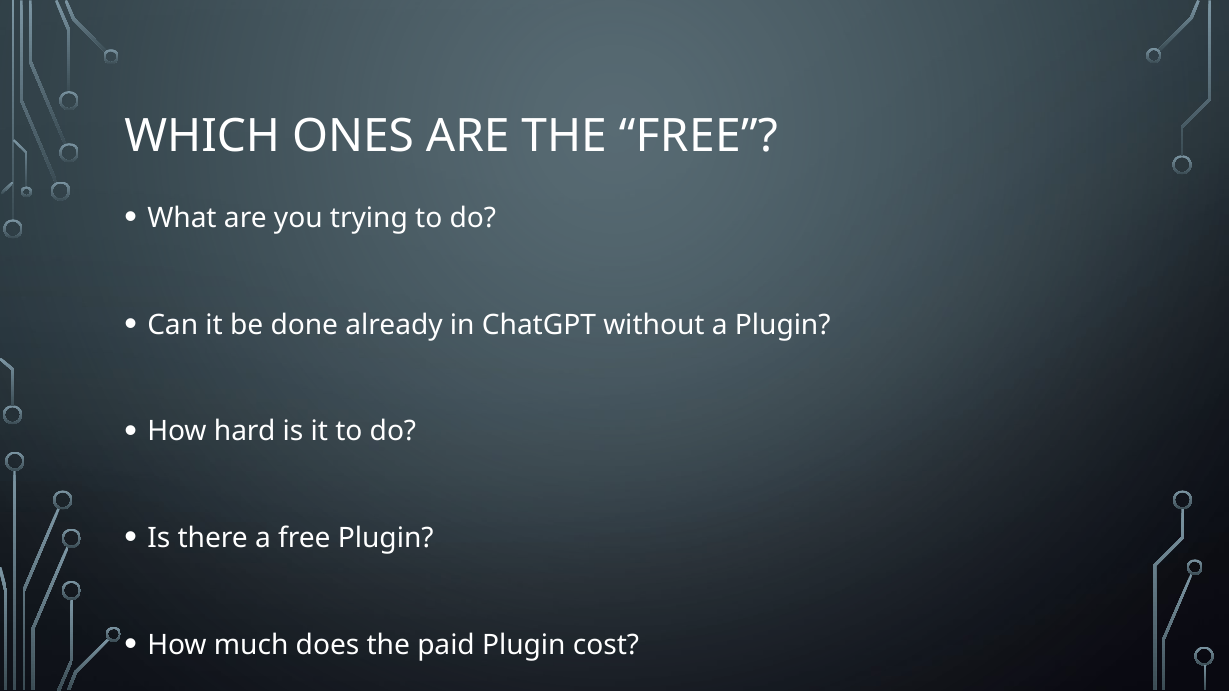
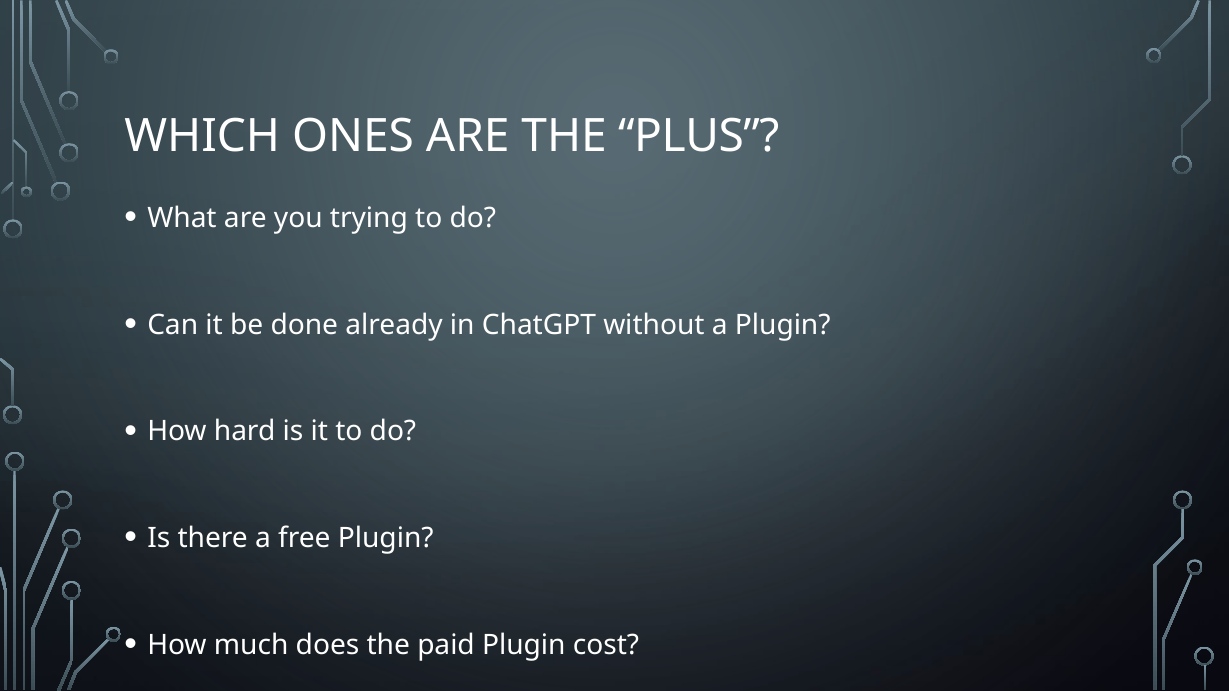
THE FREE: FREE -> PLUS (699, 137)
